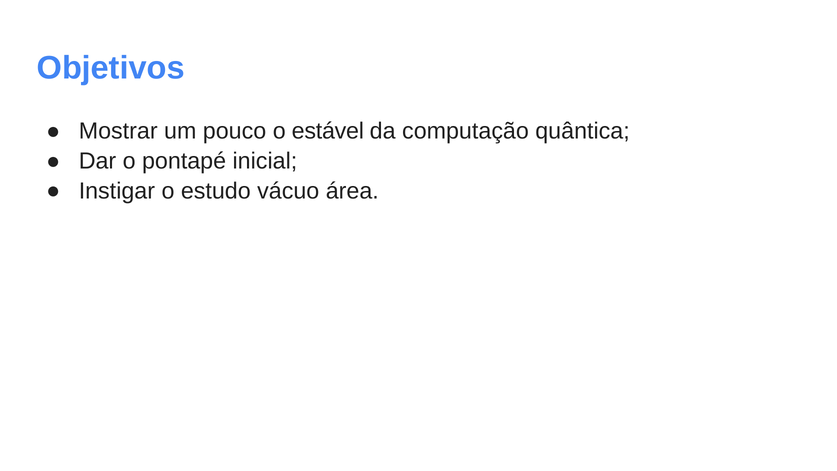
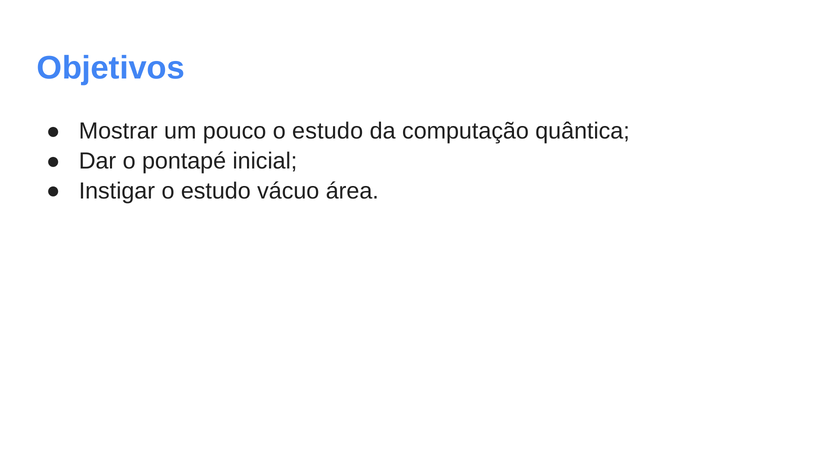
pouco o estável: estável -> estudo (328, 131)
